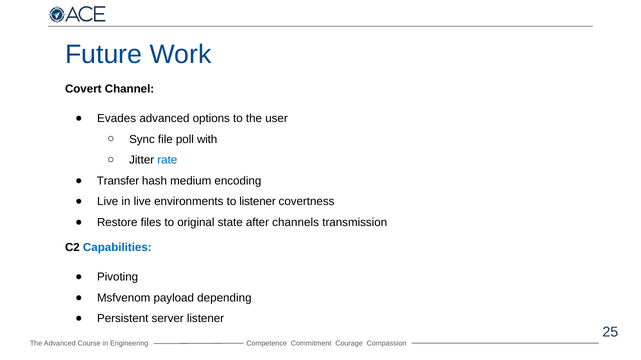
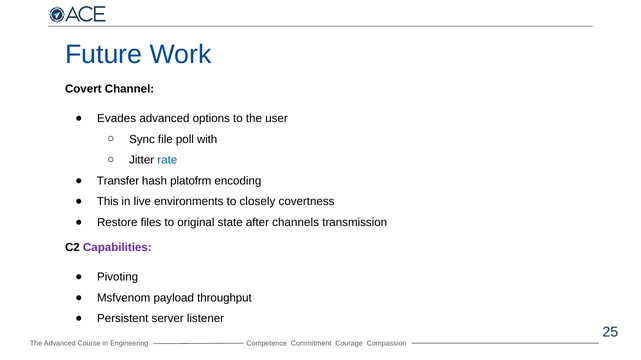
medium: medium -> platofrm (191, 181)
Live: Live -> This (108, 202)
to listener: listener -> closely (257, 202)
Capabilities colour: blue -> purple (117, 248)
depending: depending -> throughput (224, 298)
